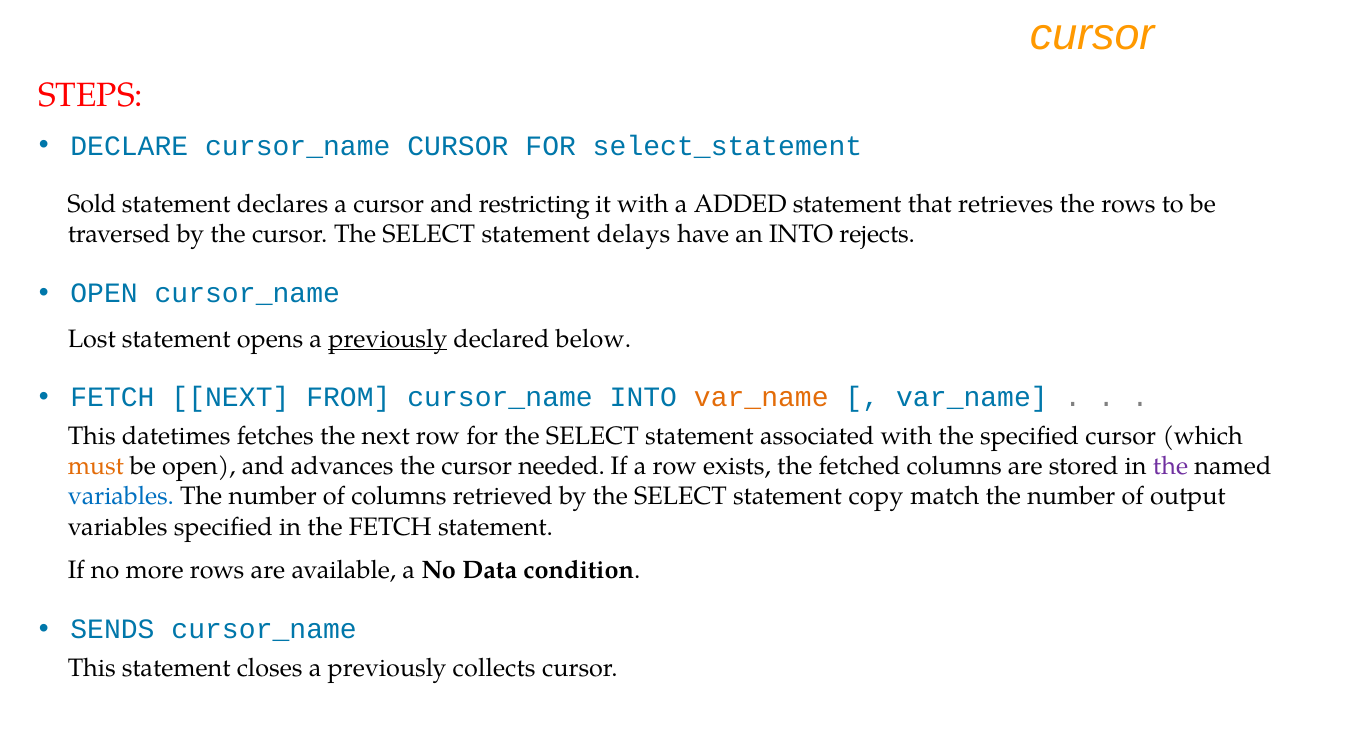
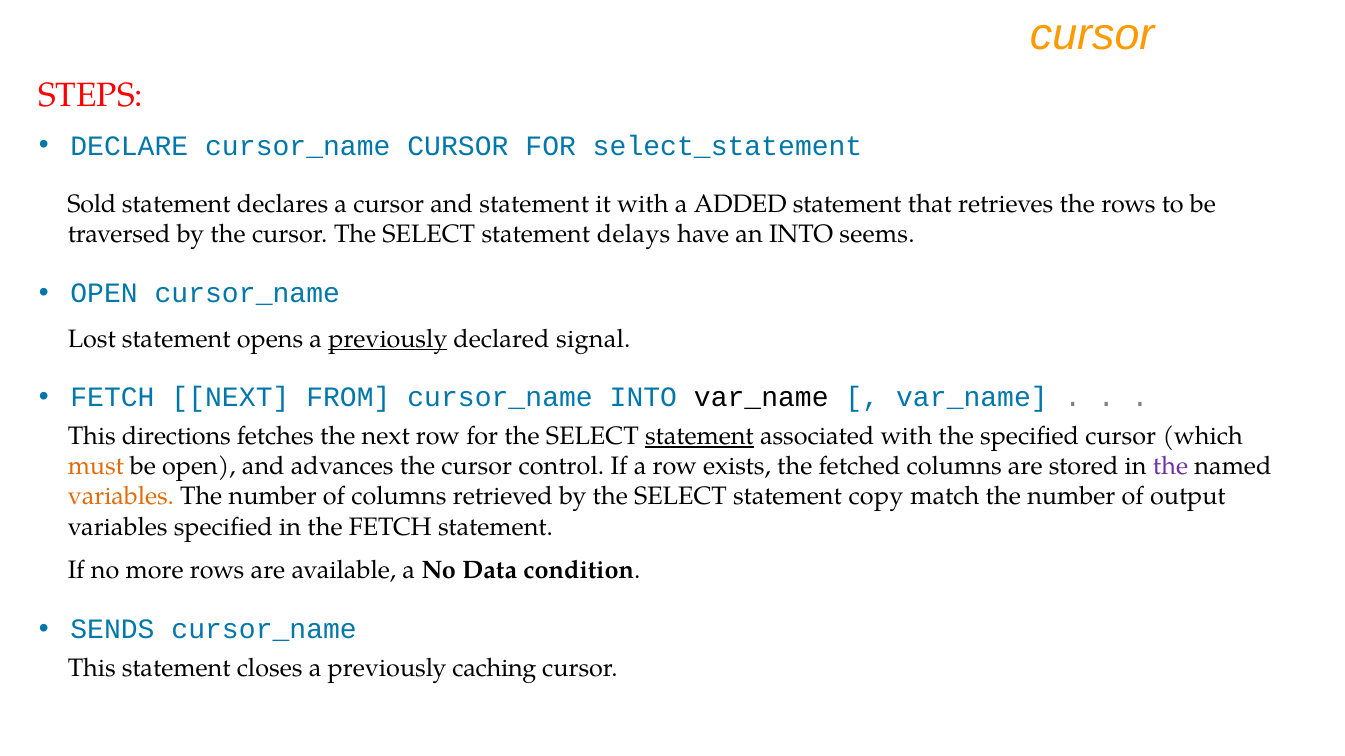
and restricting: restricting -> statement (534, 205)
rejects: rejects -> seems (877, 235)
below: below -> signal (593, 339)
var_name colour: orange -> black (761, 398)
datetimes: datetimes -> directions (176, 436)
statement underline: none -> present (699, 436)
needed: needed -> control (561, 467)
variables colour: blue -> orange (121, 497)
collects: collects -> caching (494, 668)
